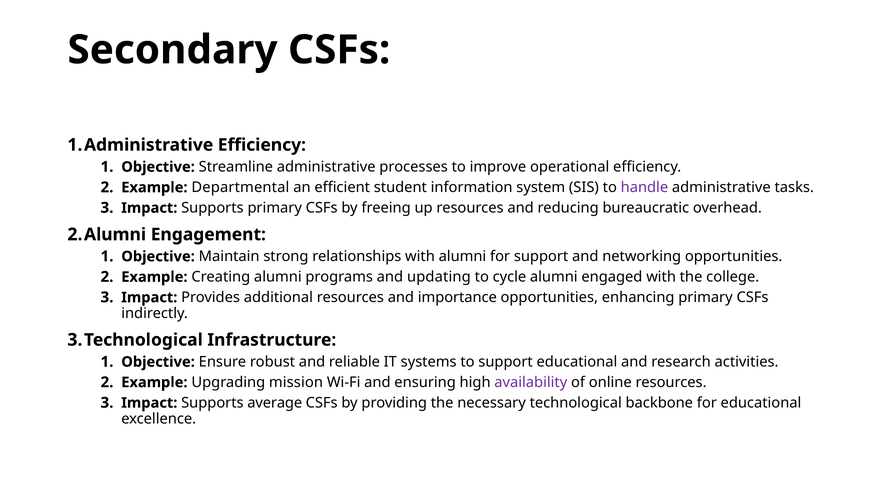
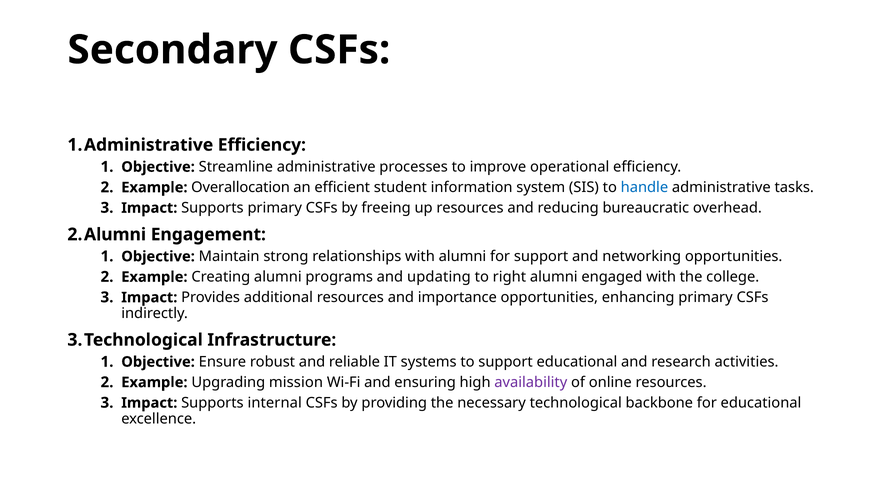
Departmental: Departmental -> Overallocation (241, 188)
handle colour: purple -> blue (644, 188)
cycle: cycle -> right (509, 277)
average: average -> internal (275, 403)
